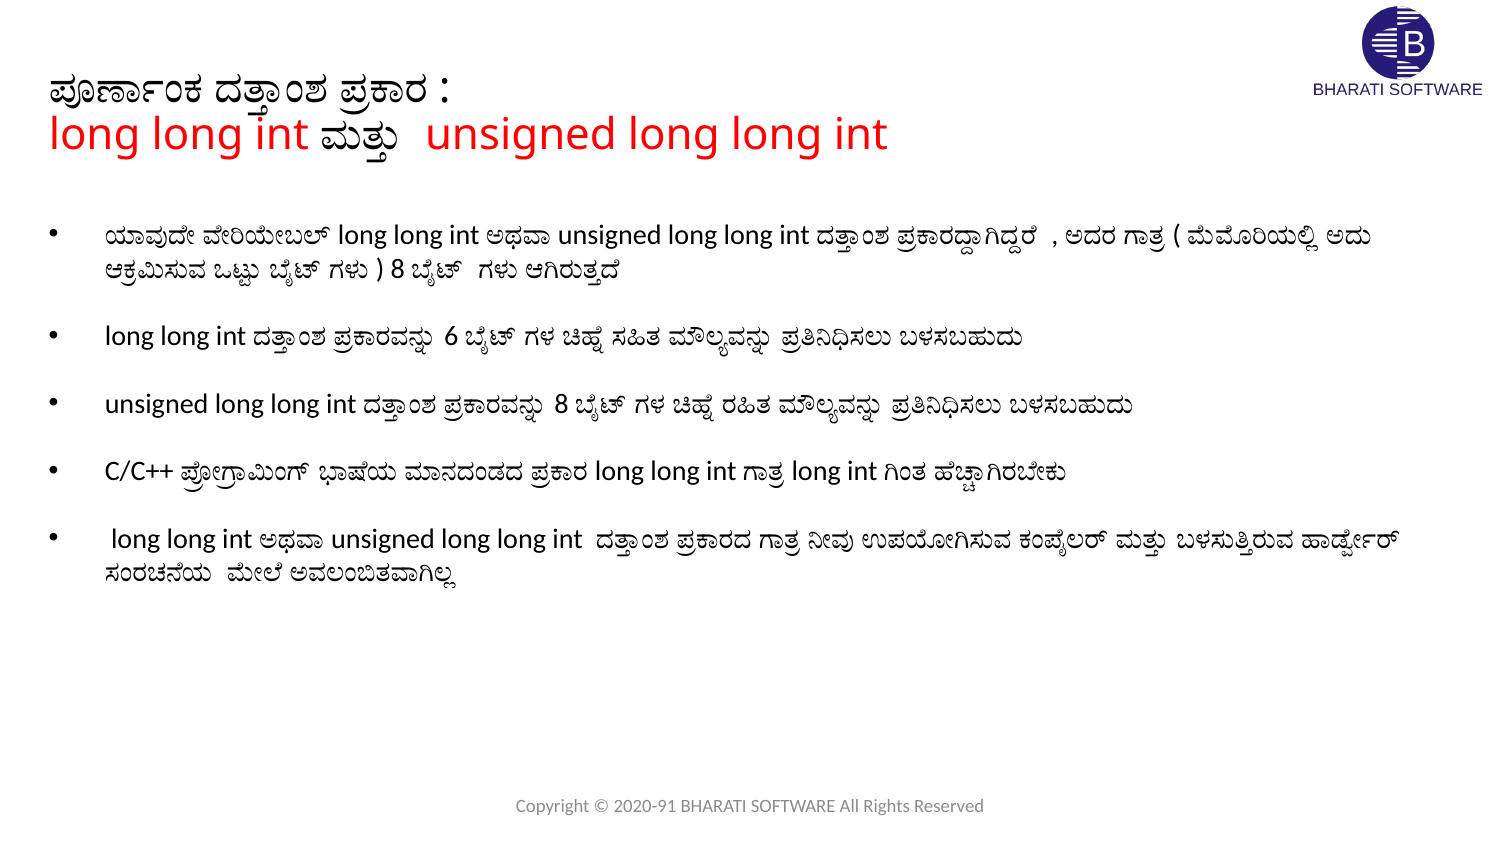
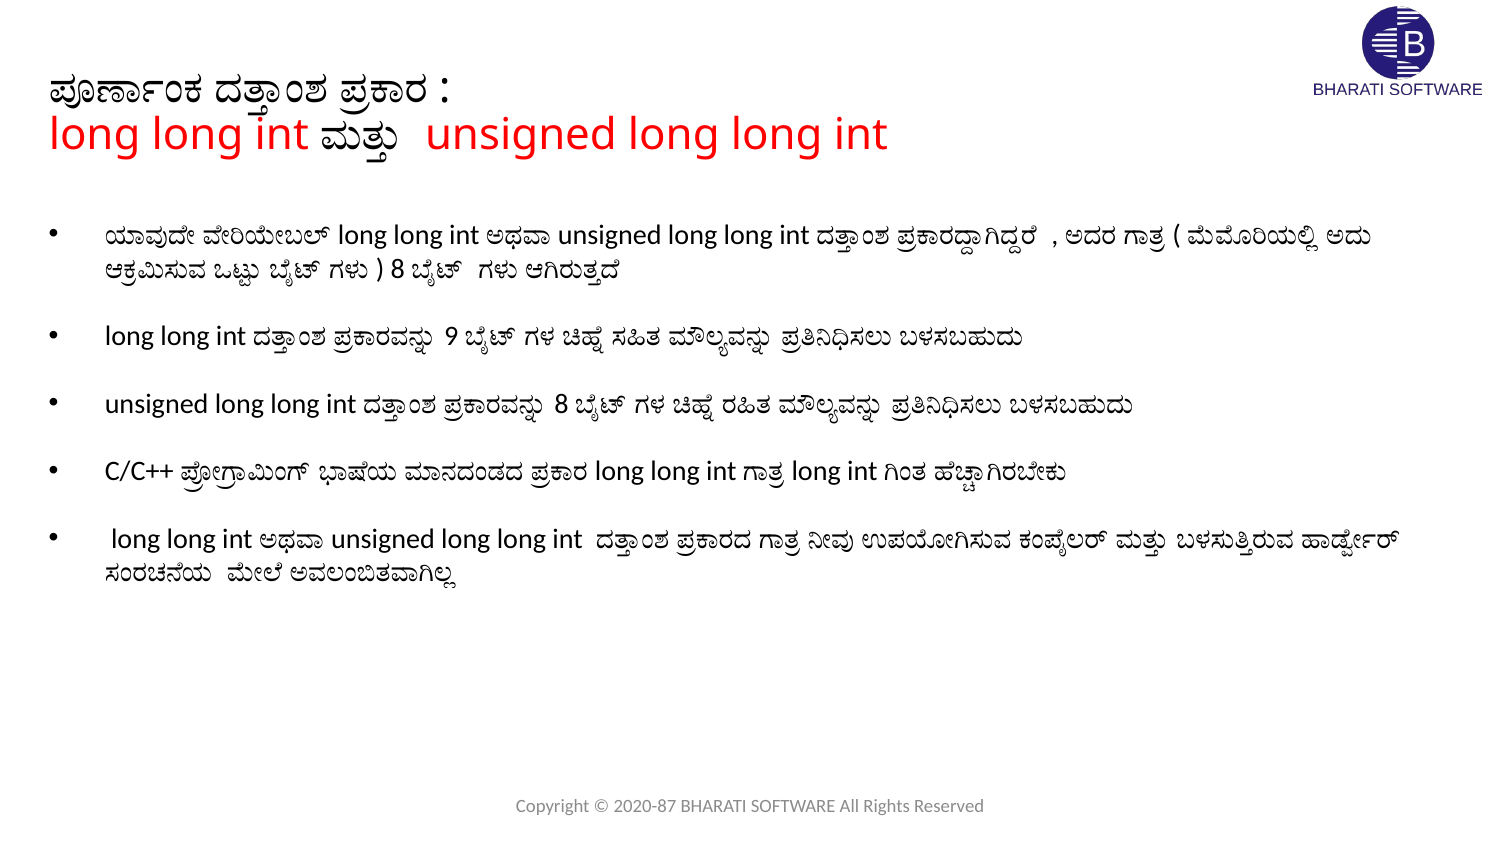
6: 6 -> 9 (451, 336)
2020-91: 2020-91 -> 2020-87 (645, 806)
